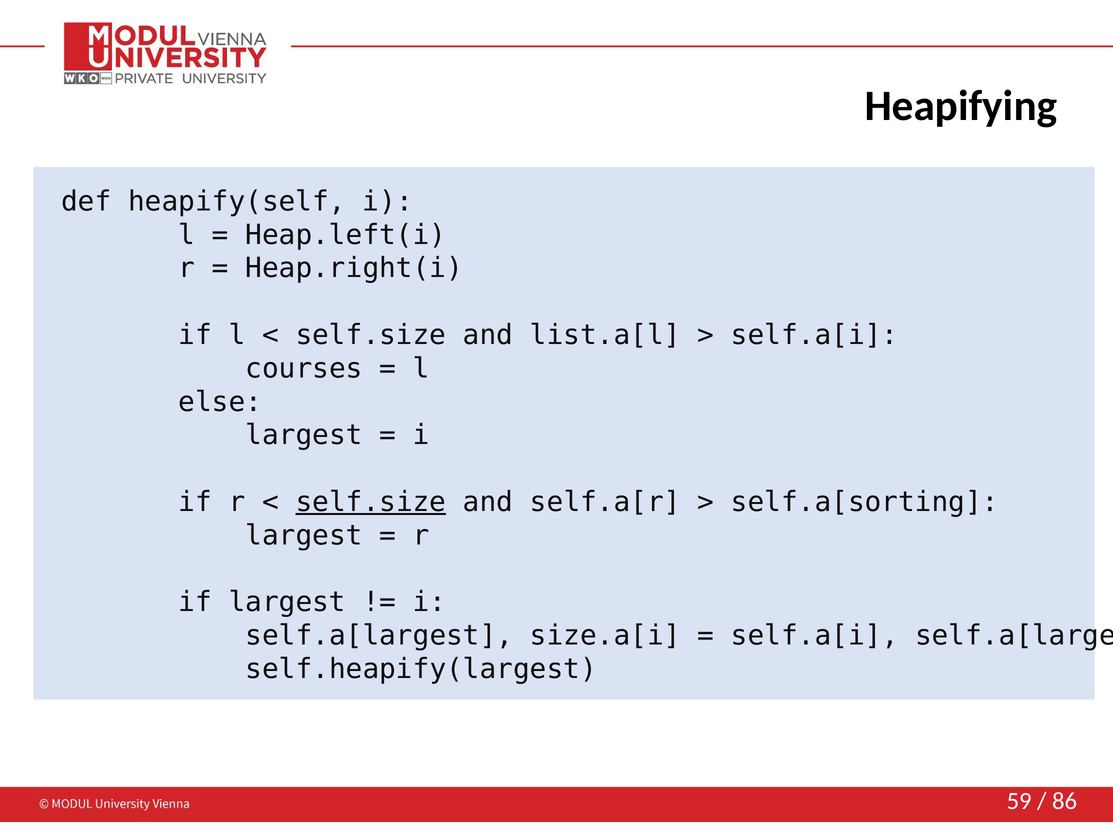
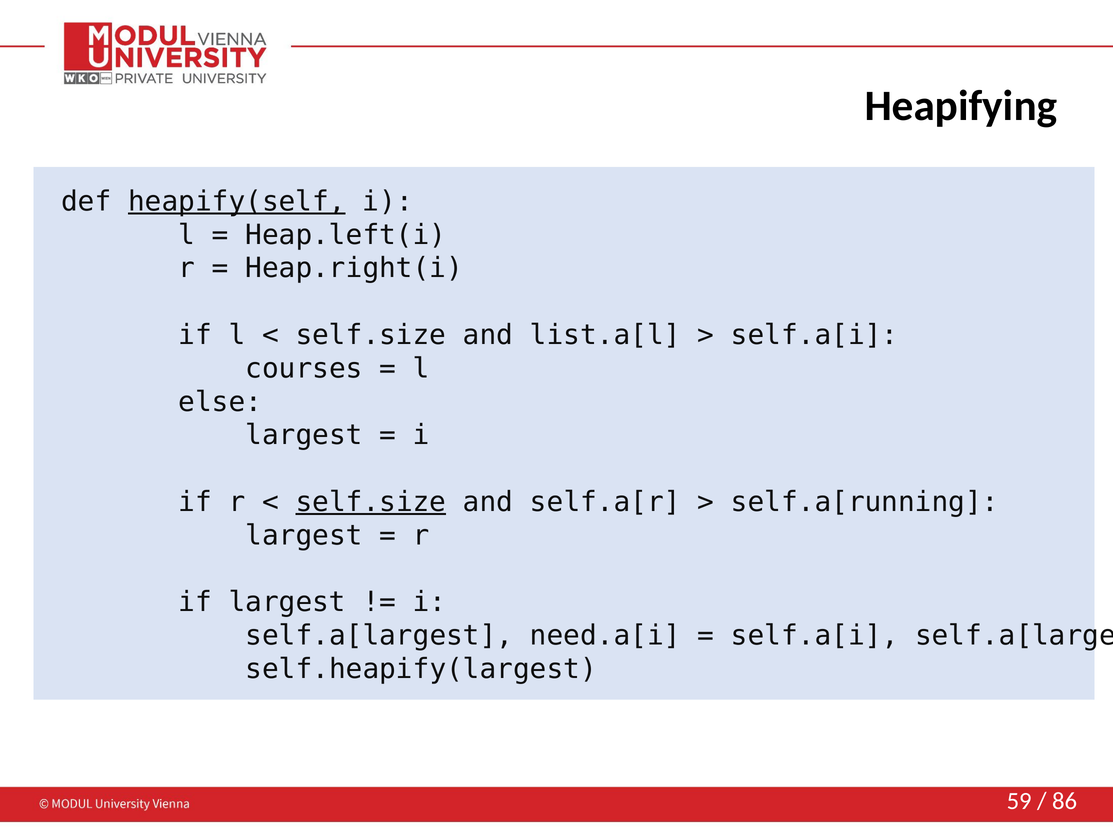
heapify(self underline: none -> present (237, 201)
self.a[sorting: self.a[sorting -> self.a[running (865, 502)
size.a[i: size.a[i -> need.a[i (605, 635)
